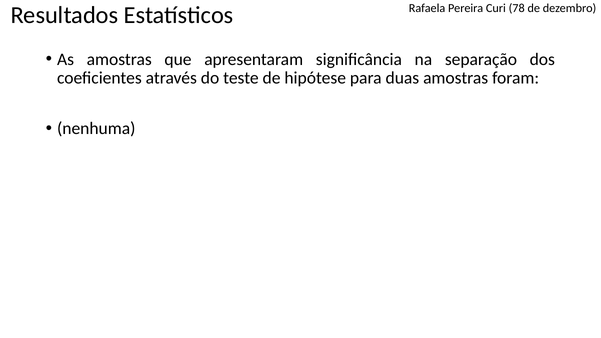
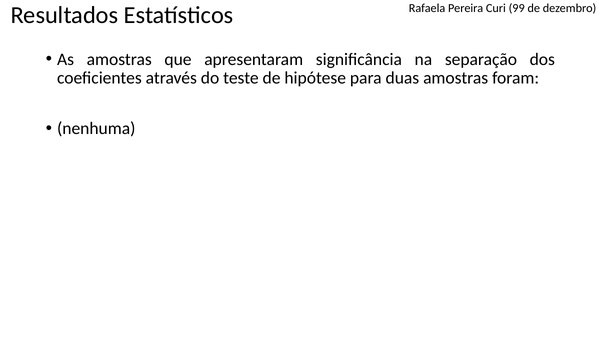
78: 78 -> 99 (517, 8)
